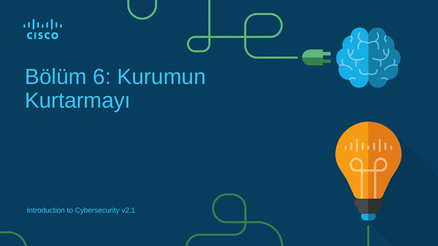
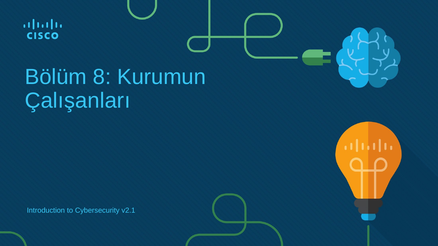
6: 6 -> 8 (102, 77)
Kurtarmayı: Kurtarmayı -> Çalışanları (78, 101)
